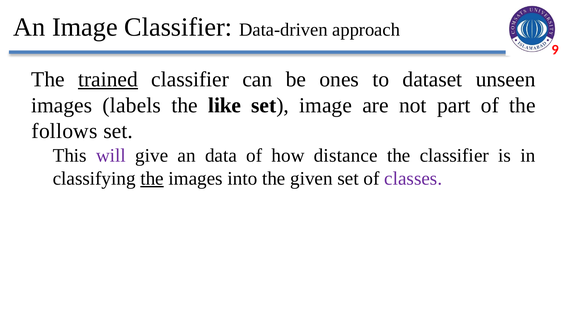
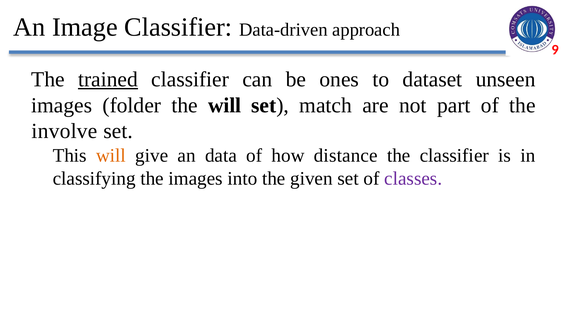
labels: labels -> folder (132, 105)
the like: like -> will (225, 105)
set image: image -> match (326, 105)
follows: follows -> involve (65, 131)
will colour: purple -> orange (111, 155)
the underline: present -> none (152, 178)
